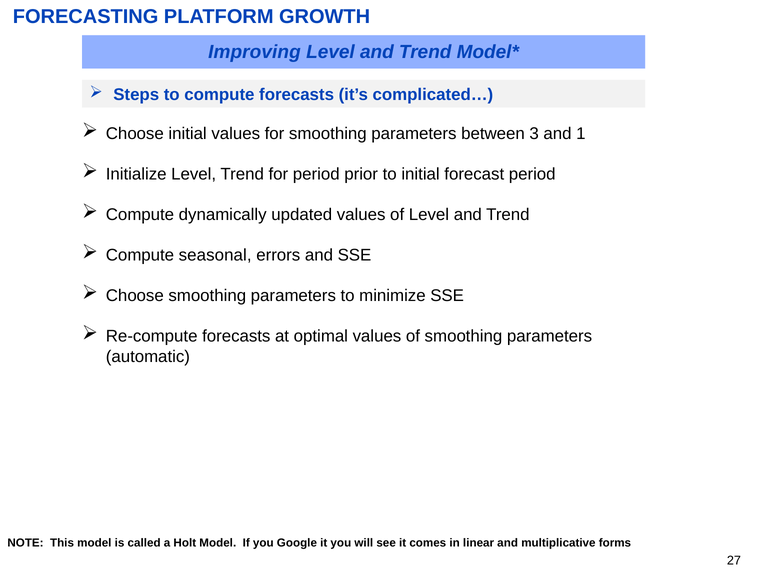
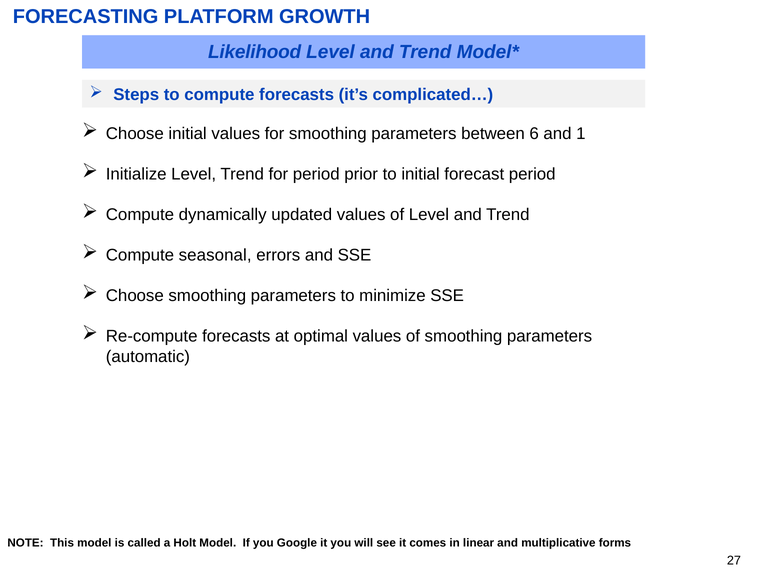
Improving: Improving -> Likelihood (255, 52)
3: 3 -> 6 (534, 134)
